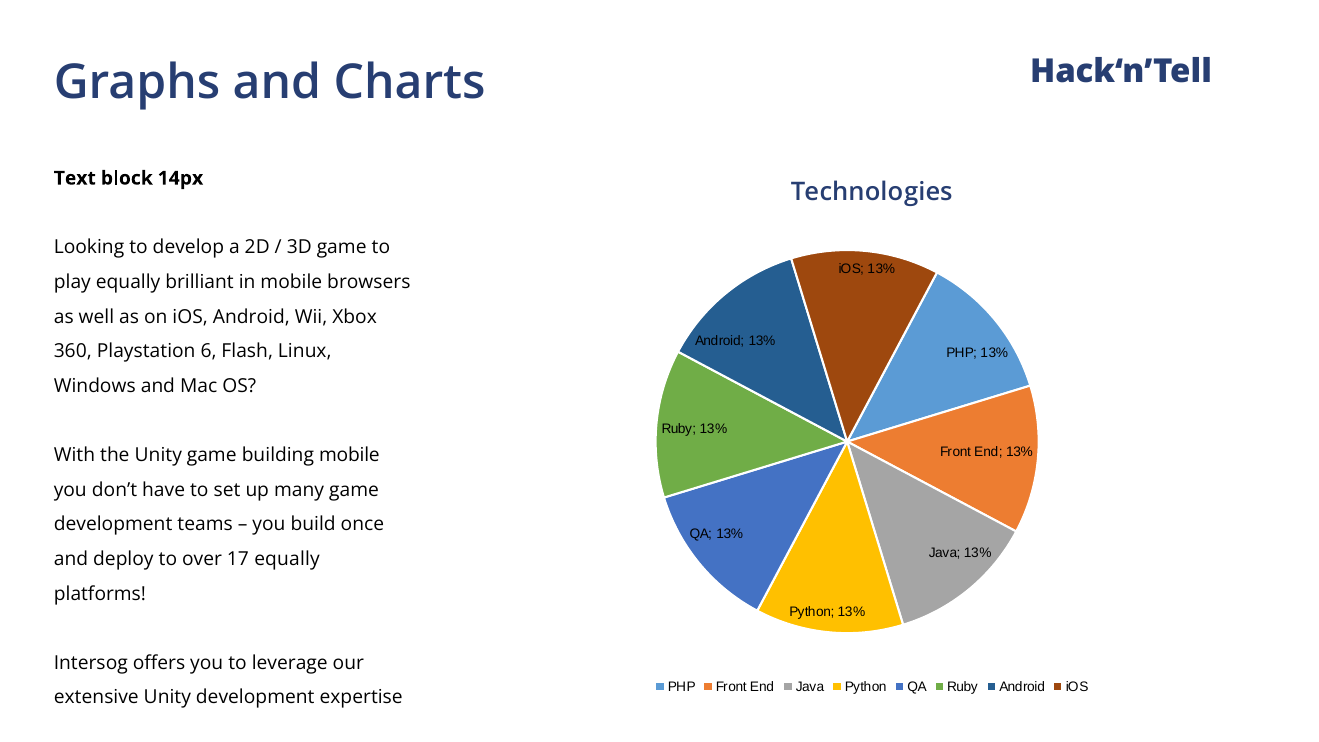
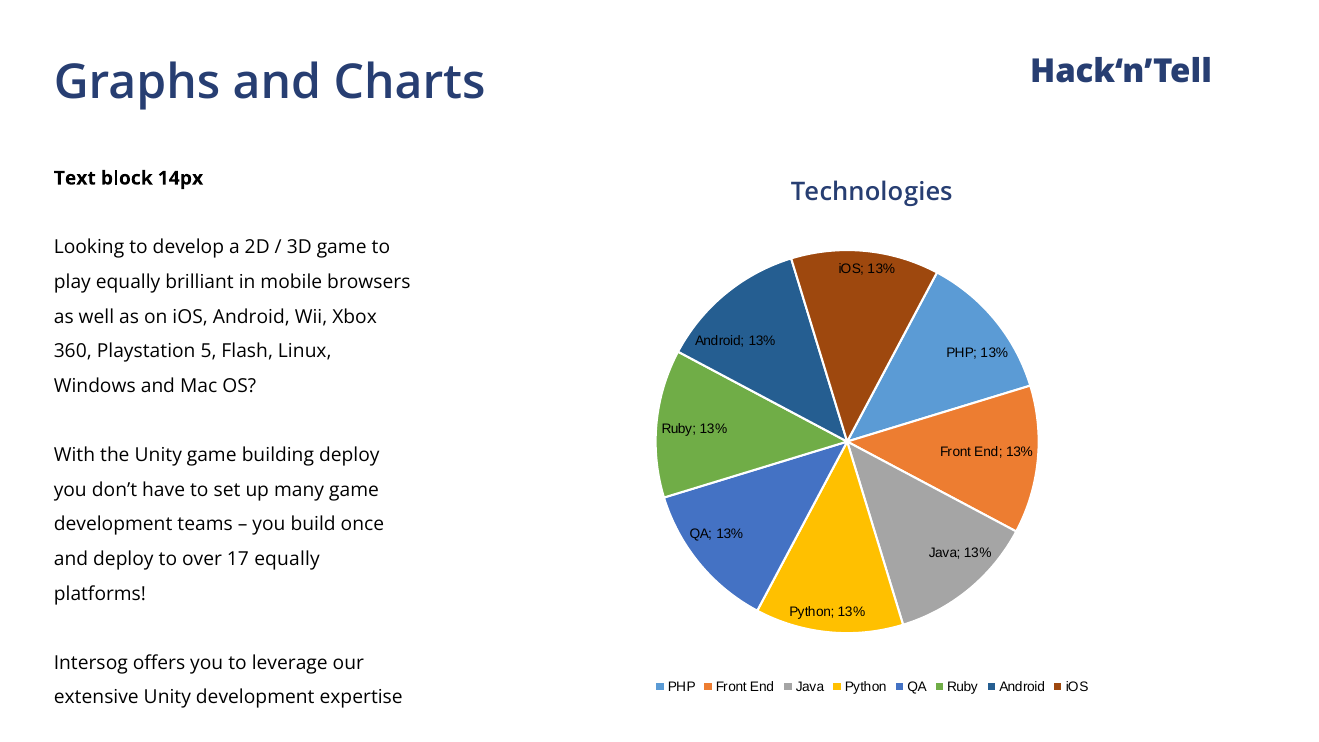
6: 6 -> 5 (209, 351)
building mobile: mobile -> deploy (349, 455)
